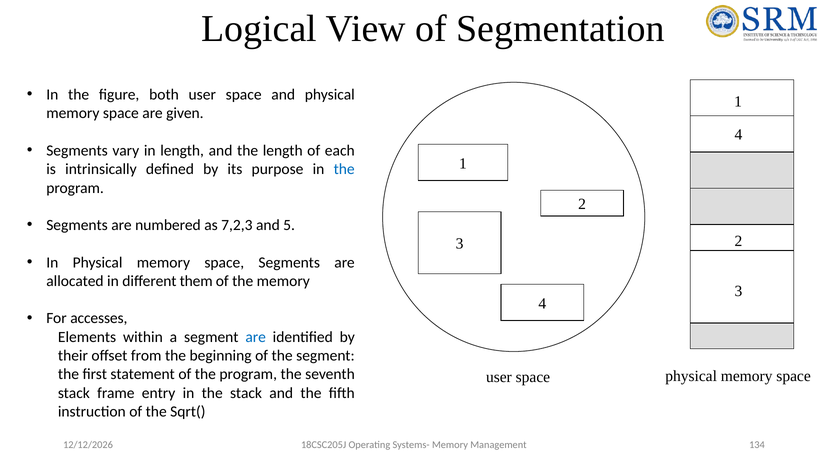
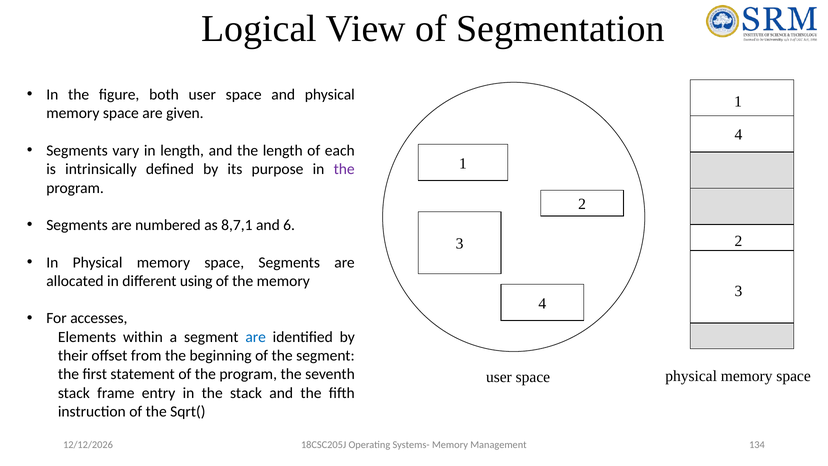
the colour: blue -> purple (344, 169)
7,2,3: 7,2,3 -> 8,7,1 (237, 225)
5: 5 -> 6 (289, 225)
them: them -> using (196, 281)
